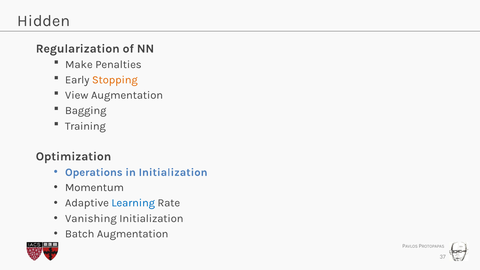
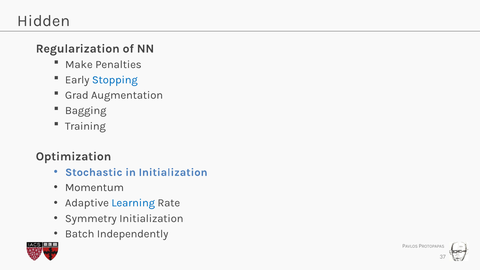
Stopping colour: orange -> blue (115, 80)
View: View -> Grad (77, 95)
Operations: Operations -> Stochastic (94, 172)
Vanishing: Vanishing -> Symmetry (91, 218)
Batch Augmentation: Augmentation -> Independently (133, 234)
